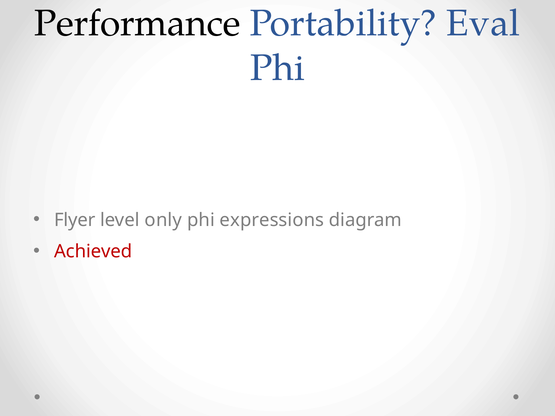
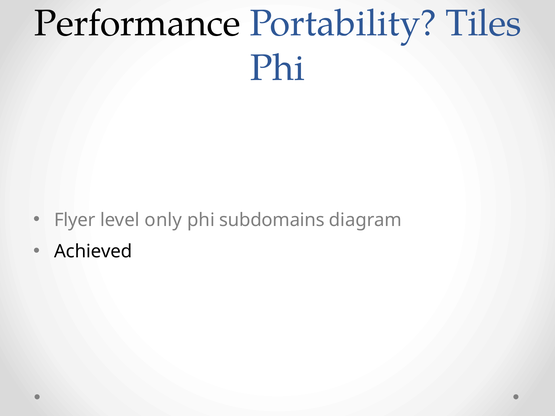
Eval: Eval -> Tiles (483, 23)
expressions: expressions -> subdomains (272, 220)
Achieved colour: red -> black (93, 251)
